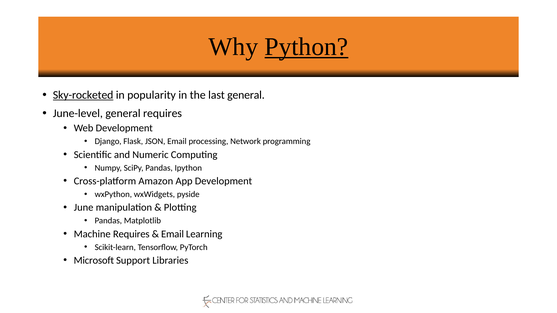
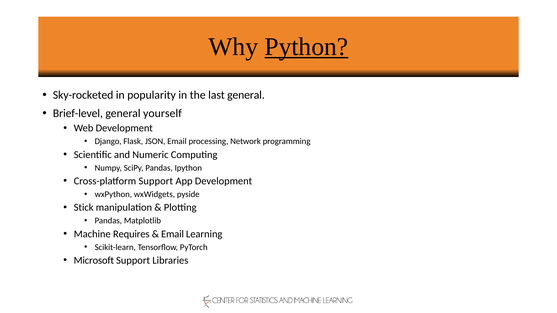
Sky-rocketed underline: present -> none (83, 95)
June-level: June-level -> Brief-level (78, 113)
general requires: requires -> yourself (162, 113)
Cross-platform Amazon: Amazon -> Support (156, 181)
June: June -> Stick (84, 208)
